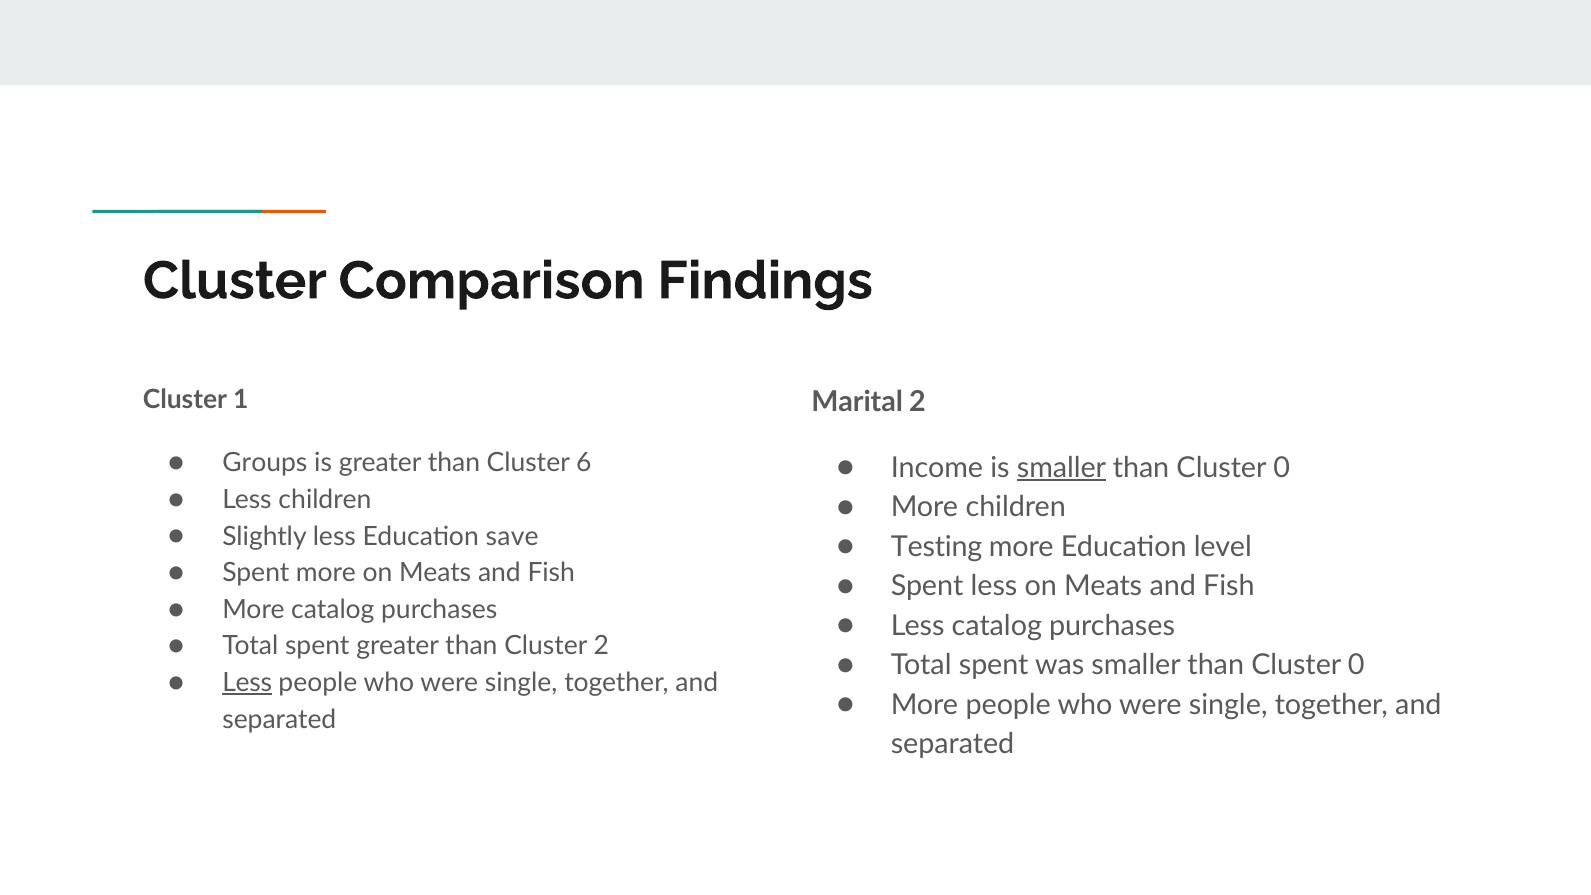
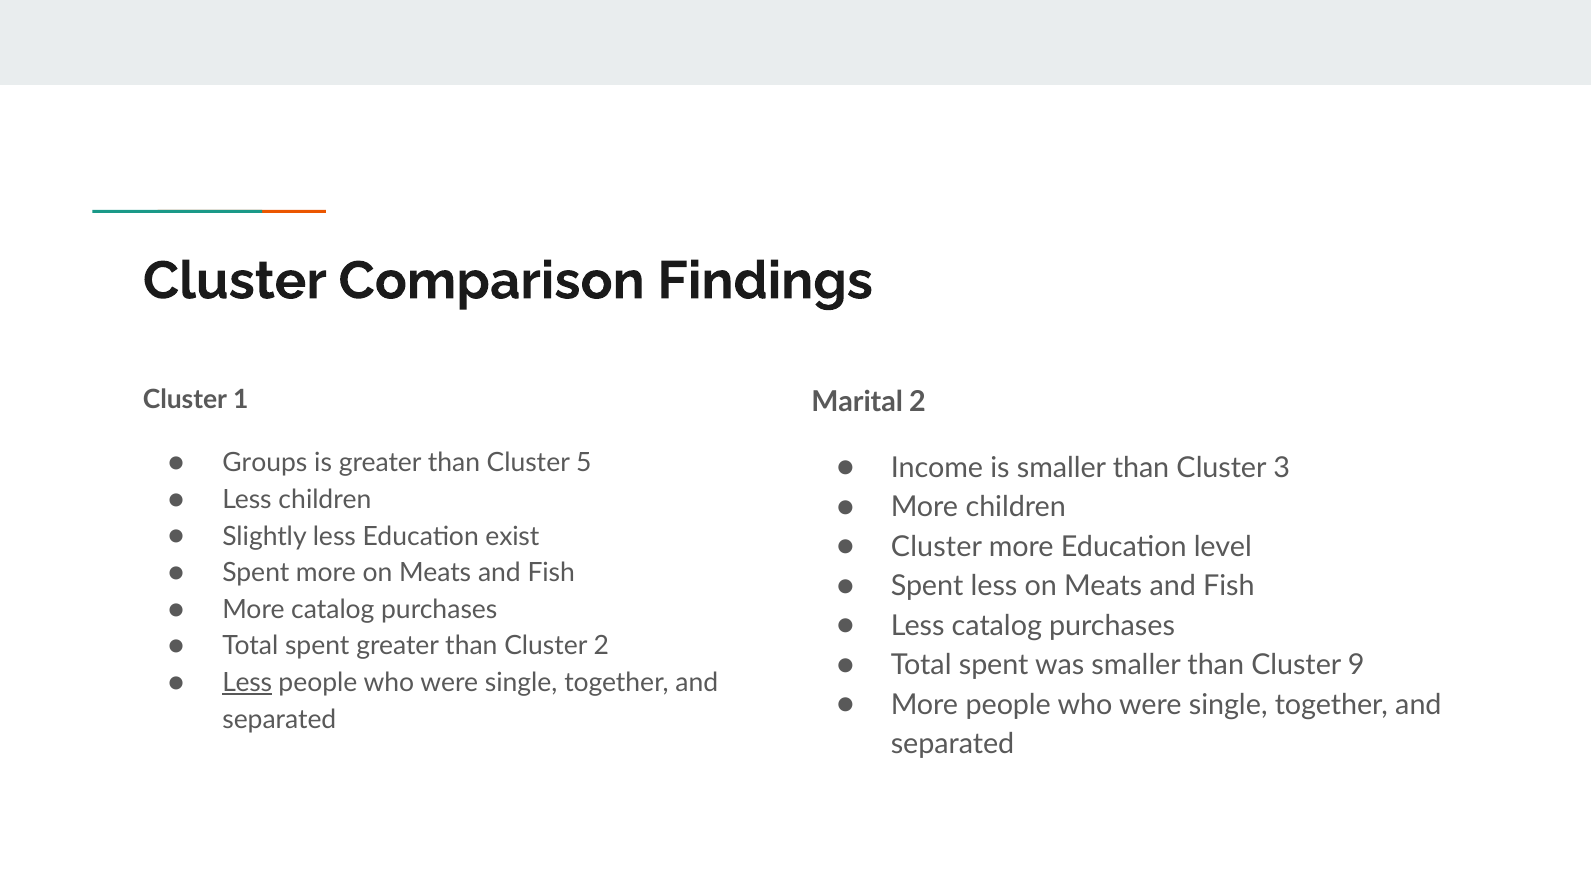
6: 6 -> 5 (584, 463)
smaller underline: present -> none (1062, 468)
0: 0 -> 3 (1282, 468)
save: save -> exist (512, 536)
Testing: Testing -> Cluster (936, 547)
0: 0 -> 9 (1356, 665)
